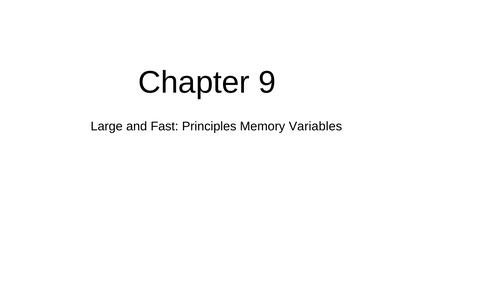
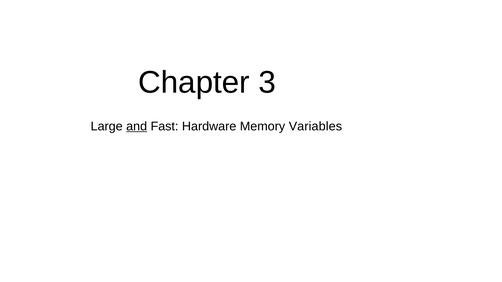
9: 9 -> 3 (267, 83)
and underline: none -> present (137, 126)
Principles: Principles -> Hardware (209, 126)
